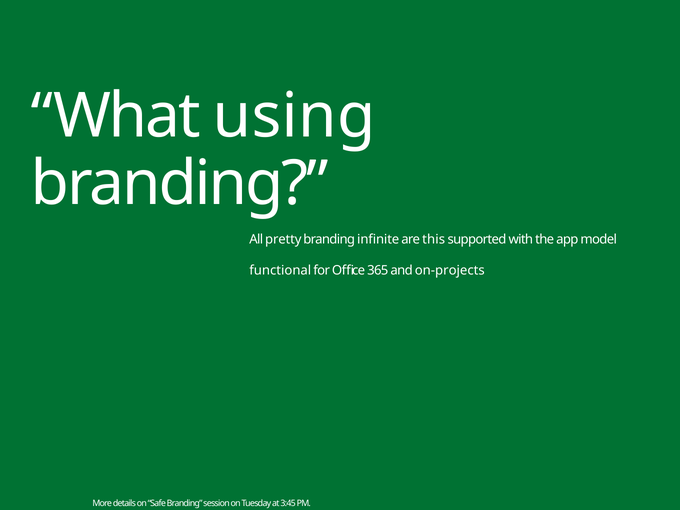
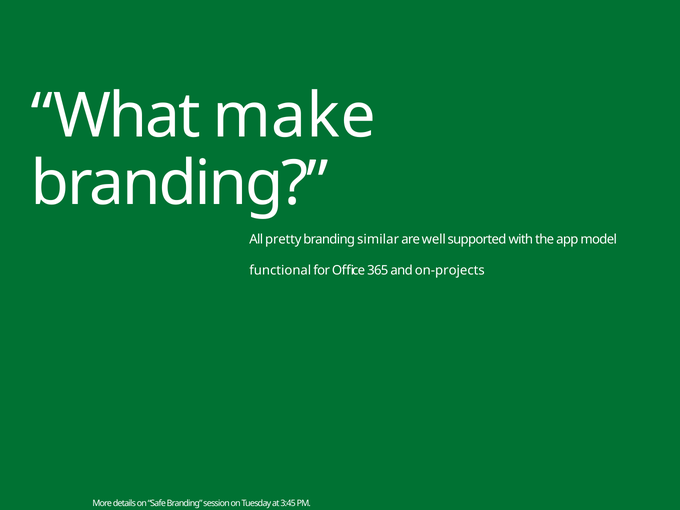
using: using -> make (294, 116)
infinite: infinite -> similar (378, 239)
this: this -> well (434, 239)
